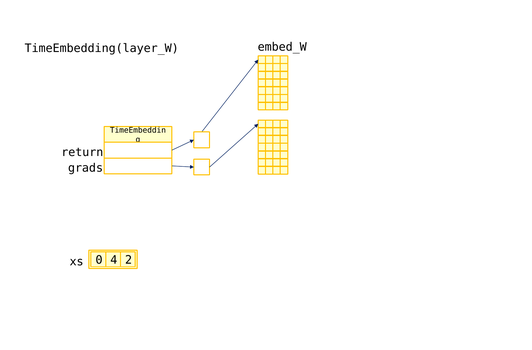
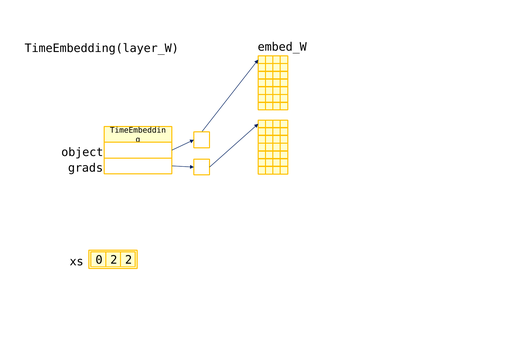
return: return -> object (82, 152)
0 4: 4 -> 2 (114, 260)
